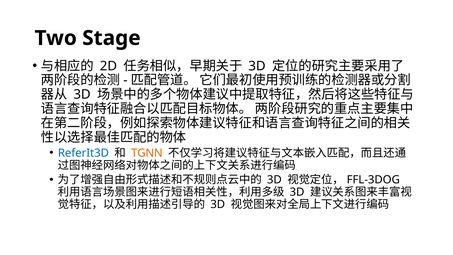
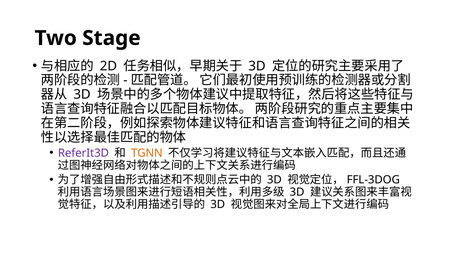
ReferIt3D colour: blue -> purple (83, 153)
